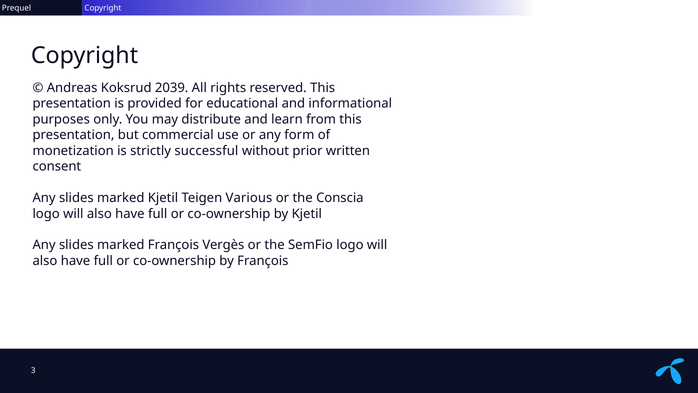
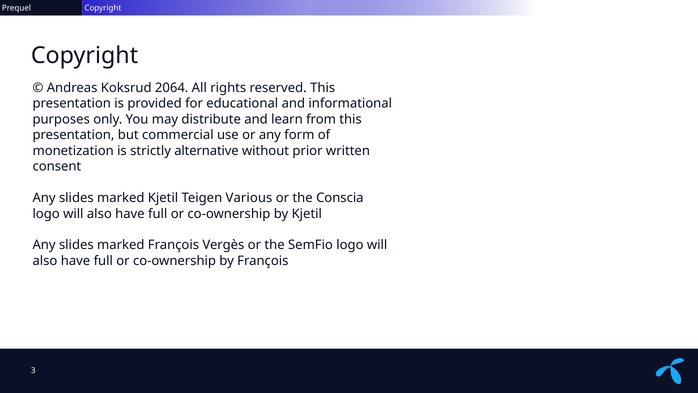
2039: 2039 -> 2064 (172, 88)
successful: successful -> alternative (207, 151)
